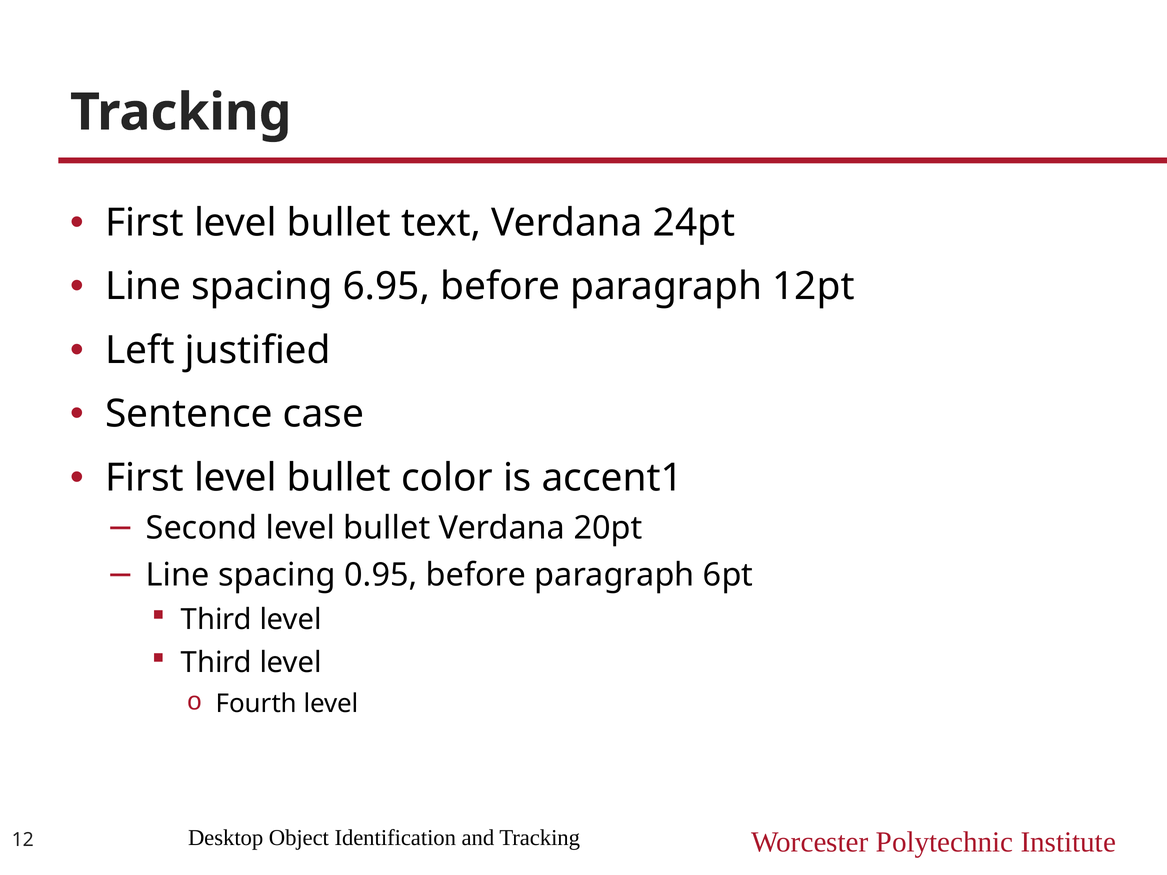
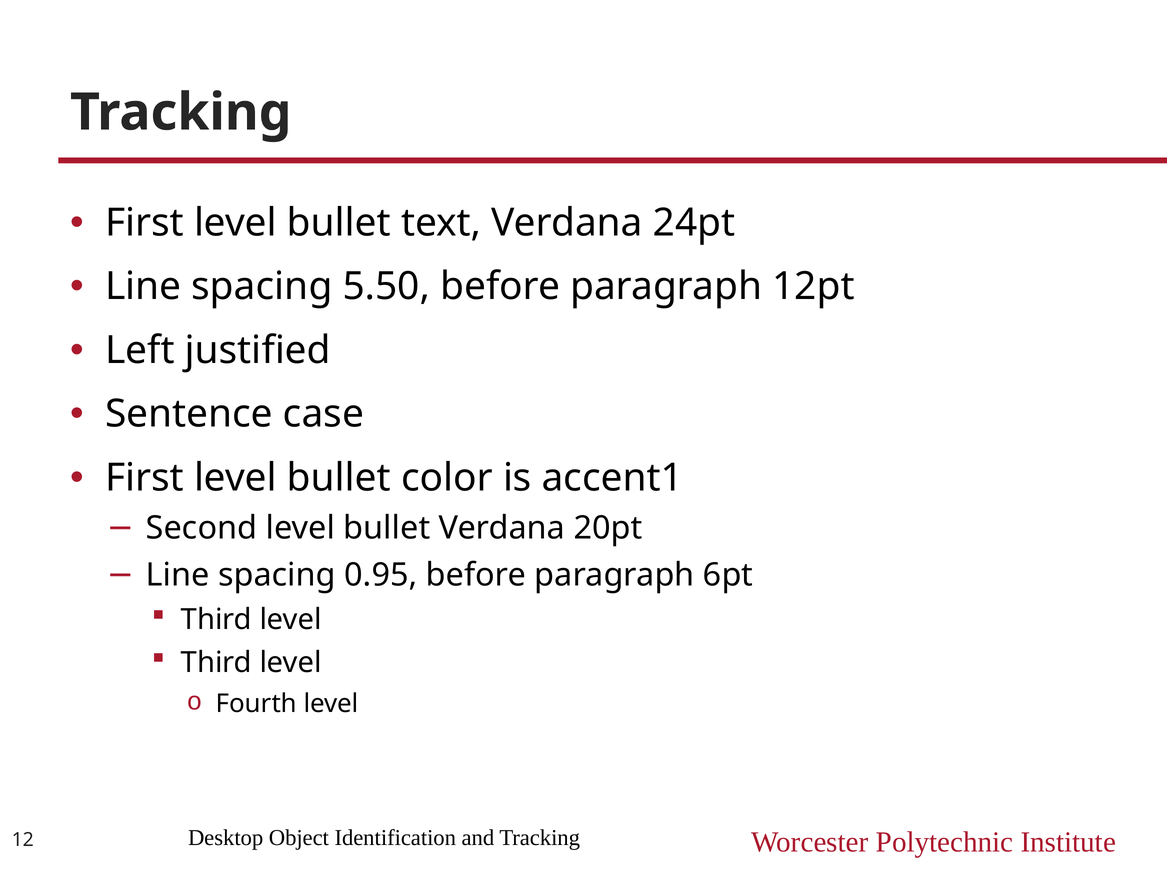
6.95: 6.95 -> 5.50 (386, 287)
